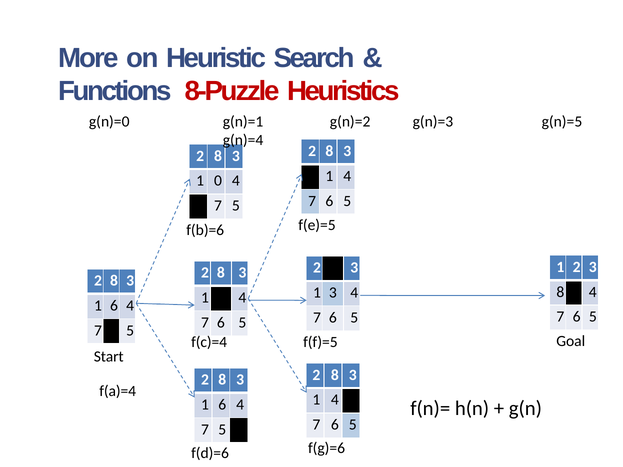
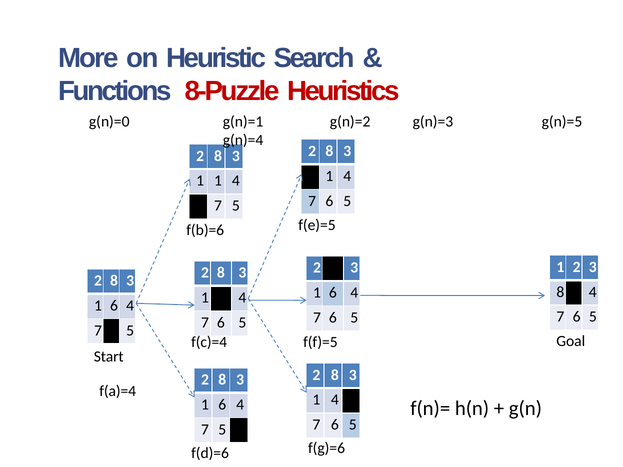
1 0: 0 -> 1 (218, 181)
3: 3 -> 6 (333, 293)
